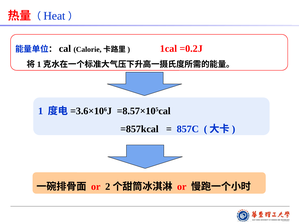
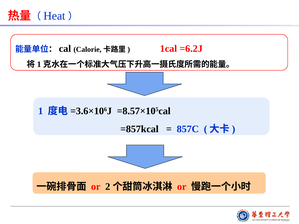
=0.2J: =0.2J -> =6.2J (191, 49)
